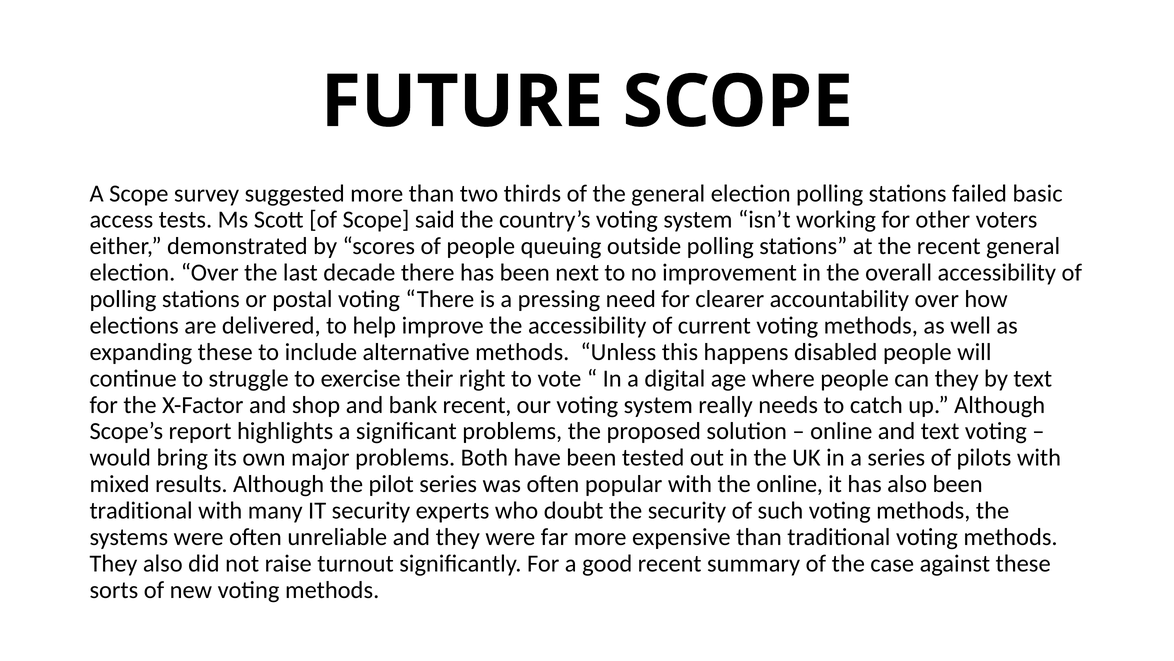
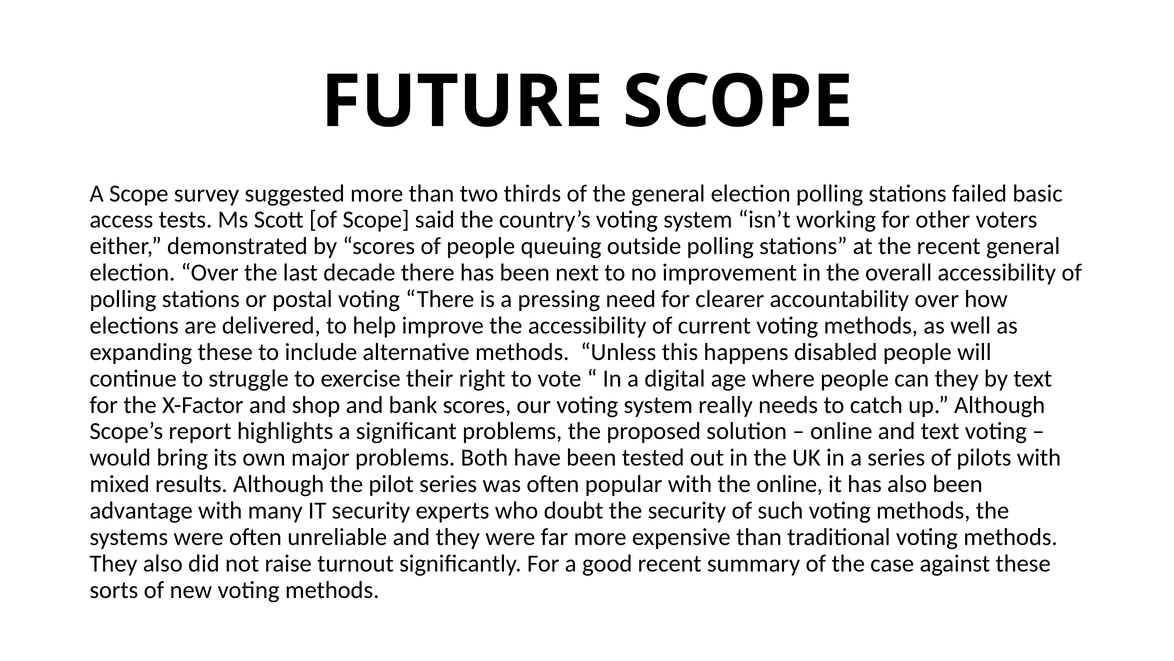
bank recent: recent -> scores (477, 405)
traditional: traditional -> advantage (141, 510)
